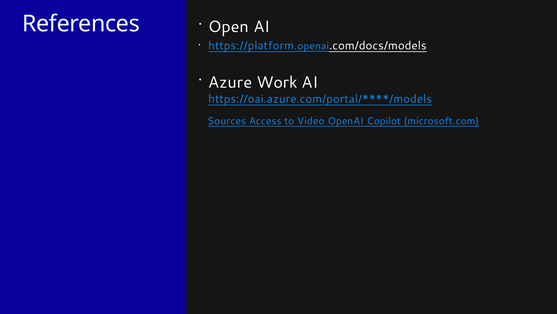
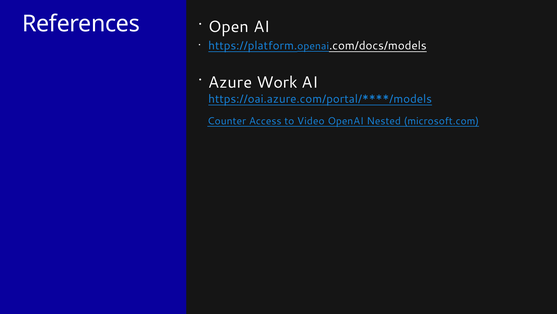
Sources: Sources -> Counter (227, 121)
Copilot: Copilot -> Nested (384, 121)
